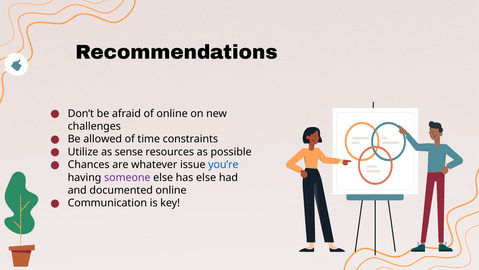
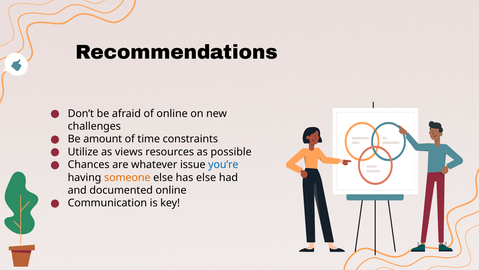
allowed: allowed -> amount (103, 139)
sense: sense -> views (129, 152)
someone colour: purple -> orange (127, 177)
